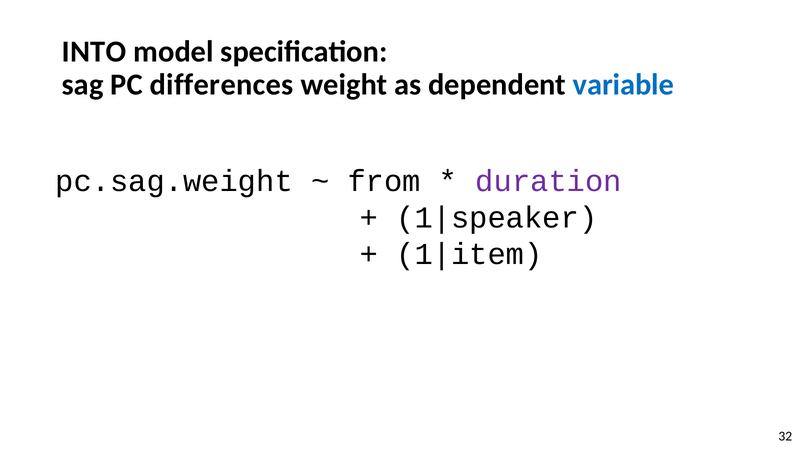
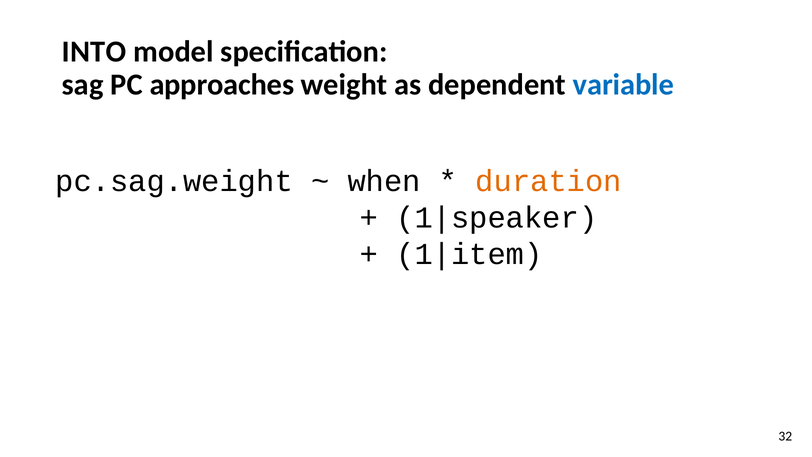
differences: differences -> approaches (222, 85)
from: from -> when (384, 181)
duration colour: purple -> orange (549, 181)
